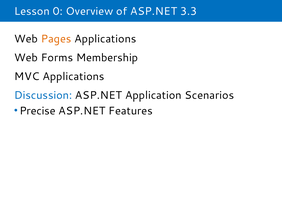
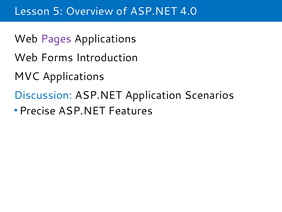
0: 0 -> 5 (58, 11)
3.3: 3.3 -> 4.0 (189, 11)
Pages colour: orange -> purple (56, 39)
Membership: Membership -> Introduction (107, 58)
